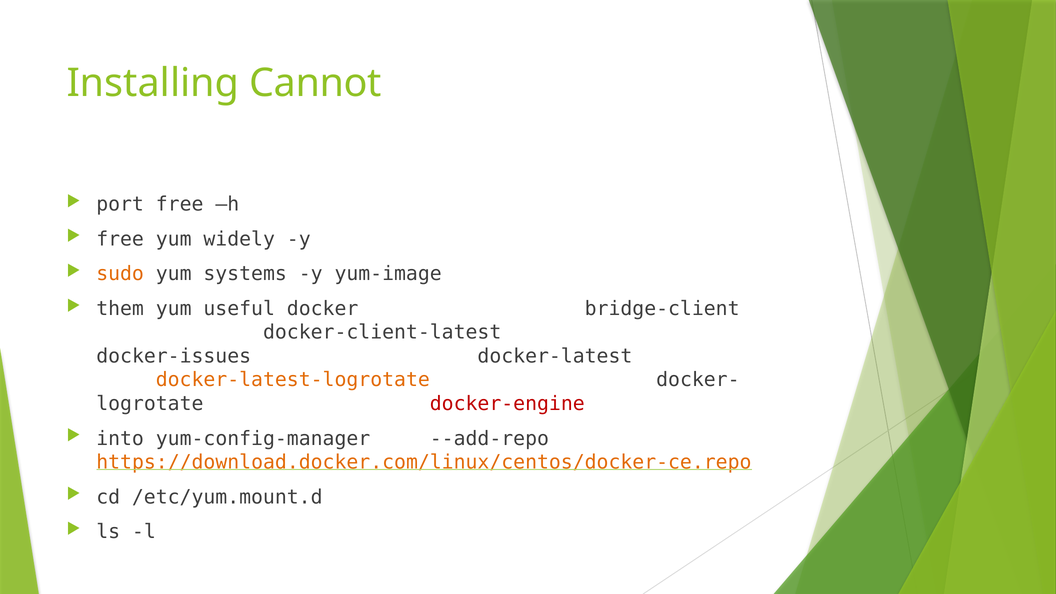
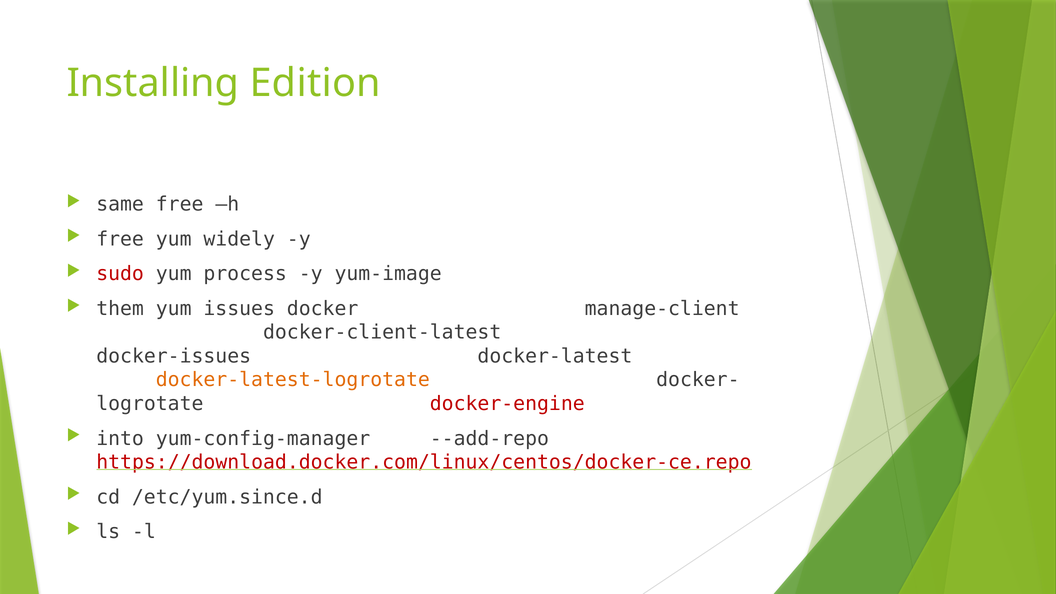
Cannot: Cannot -> Edition (315, 83)
port: port -> same (120, 204)
sudo colour: orange -> red (120, 274)
systems: systems -> process (245, 274)
useful: useful -> issues (239, 309)
bridge-client: bridge-client -> manage-client (662, 309)
https://download.docker.com/linux/centos/docker-ce.repo colour: orange -> red (424, 462)
/etc/yum.mount.d: /etc/yum.mount.d -> /etc/yum.since.d (227, 497)
